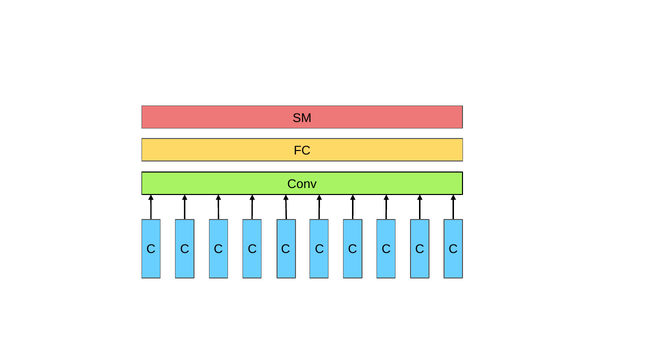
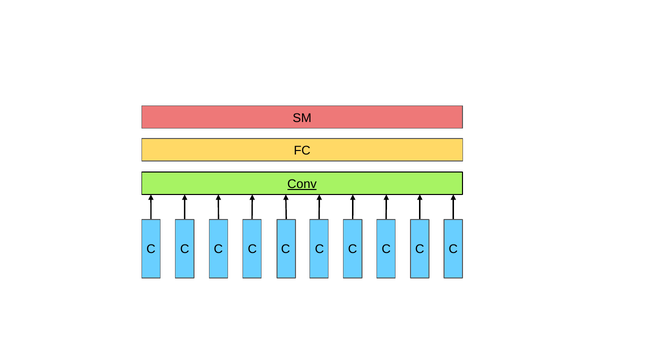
Conv underline: none -> present (302, 184)
